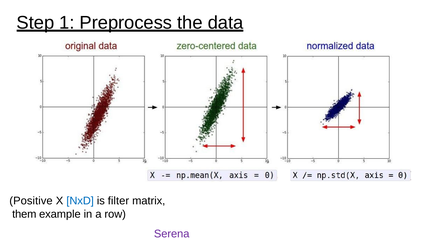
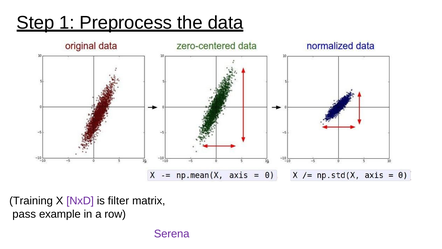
Positive: Positive -> Training (31, 201)
NxD colour: blue -> purple (80, 201)
them: them -> pass (24, 214)
